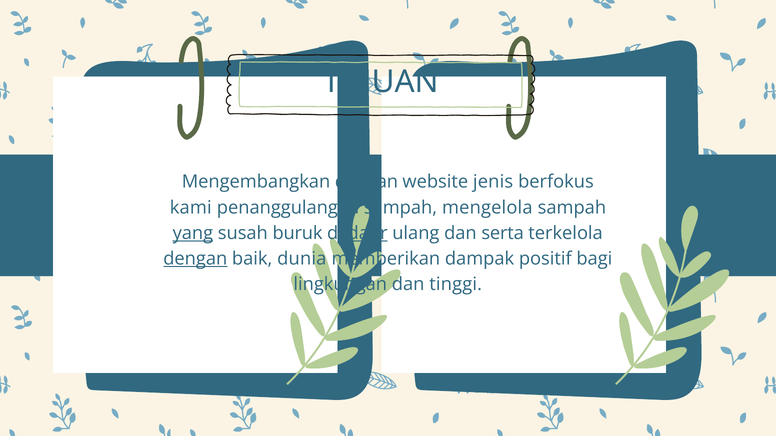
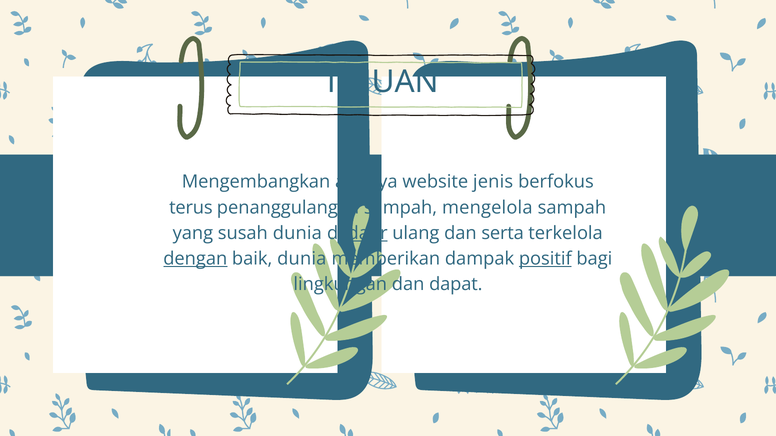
Mengembangkan dengan: dengan -> adanya (366, 182)
kami: kami -> terus (191, 208)
yang underline: present -> none (193, 233)
susah buruk: buruk -> dunia (297, 233)
positif underline: none -> present (545, 259)
tinggi: tinggi -> dapat (456, 285)
